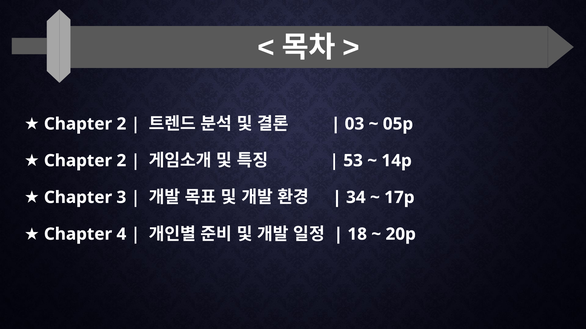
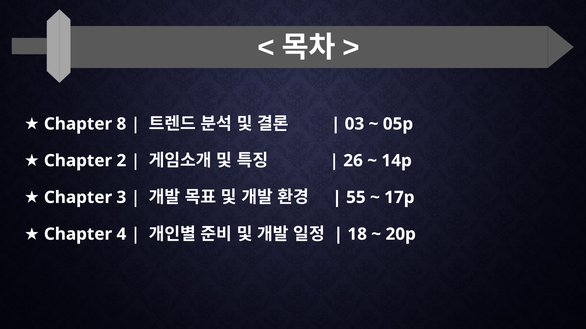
2: 2 -> 8 (121, 124)
53: 53 -> 26 (353, 161)
34: 34 -> 55 (356, 198)
